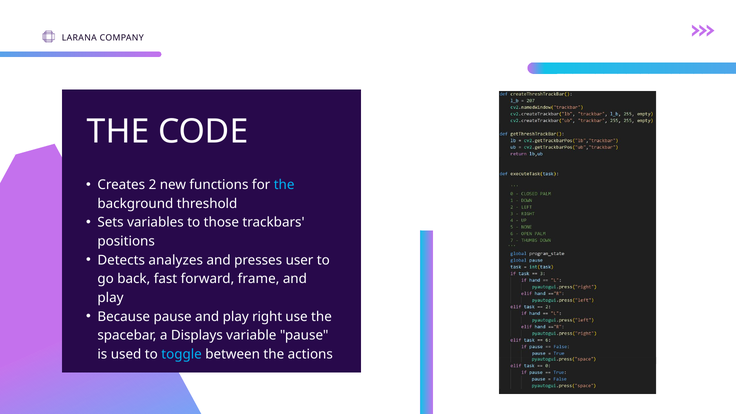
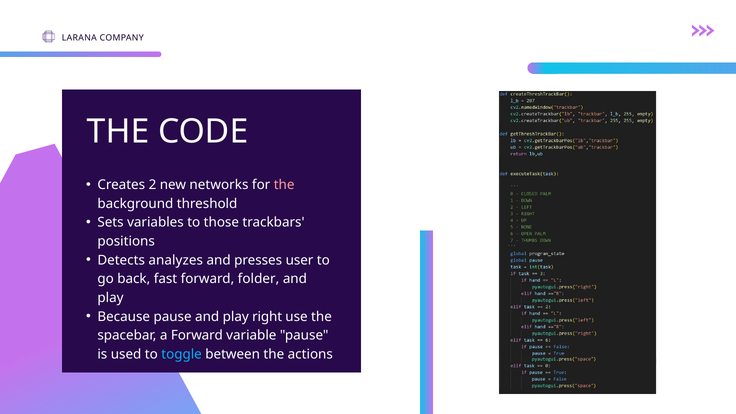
functions: functions -> networks (219, 185)
the colour: light blue -> pink (284, 185)
frame: frame -> folder (259, 279)
a Displays: Displays -> Forward (197, 335)
